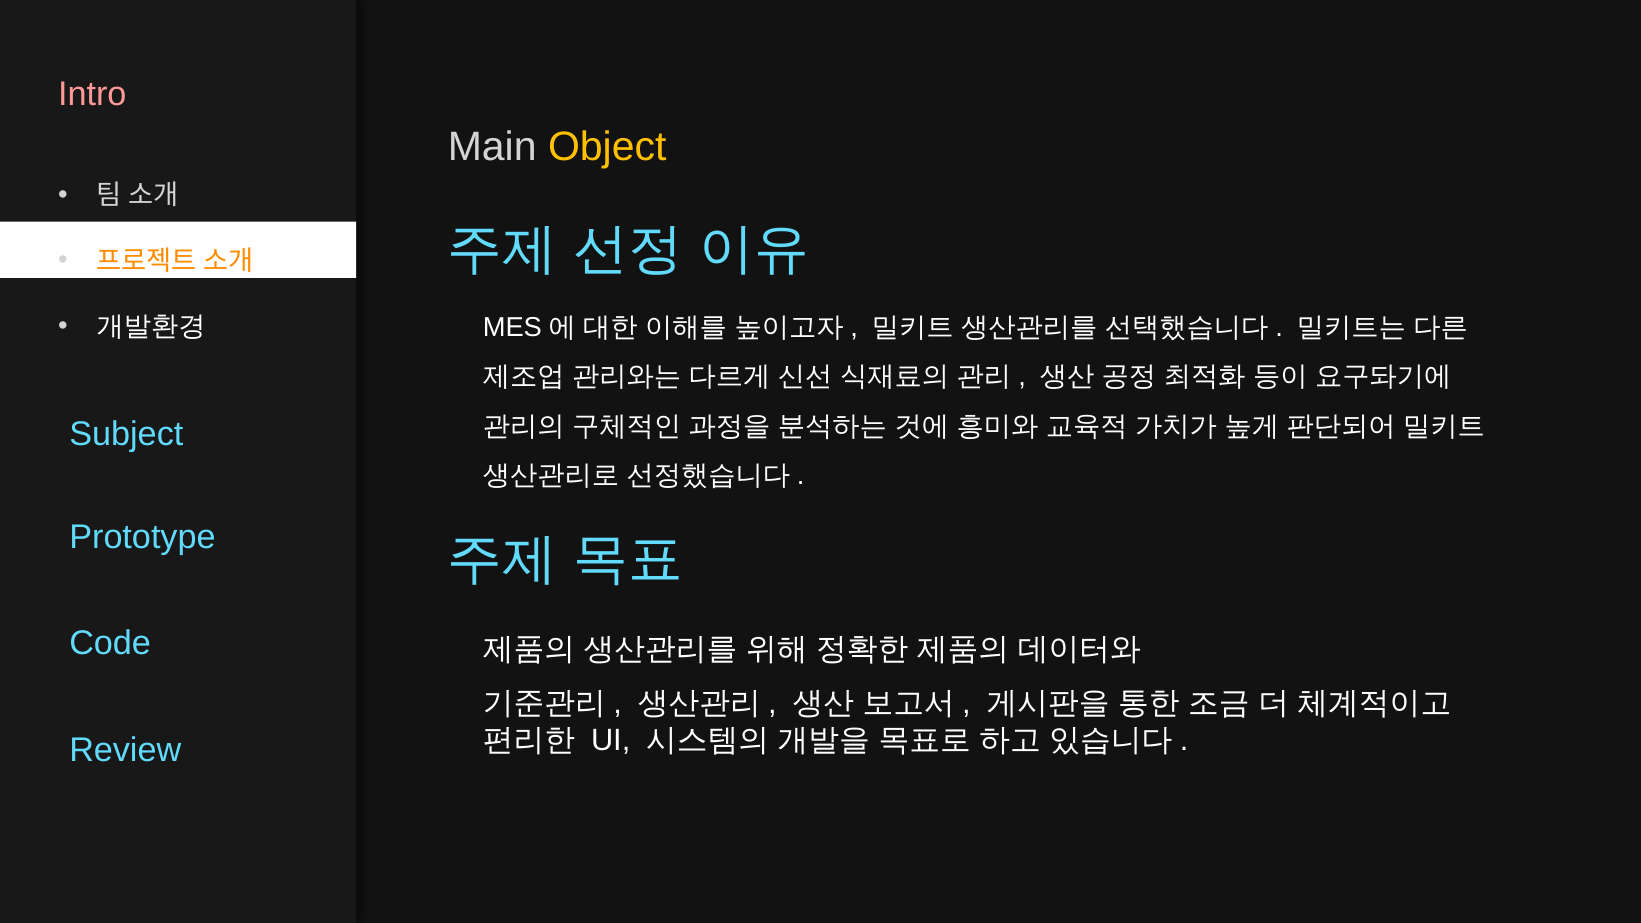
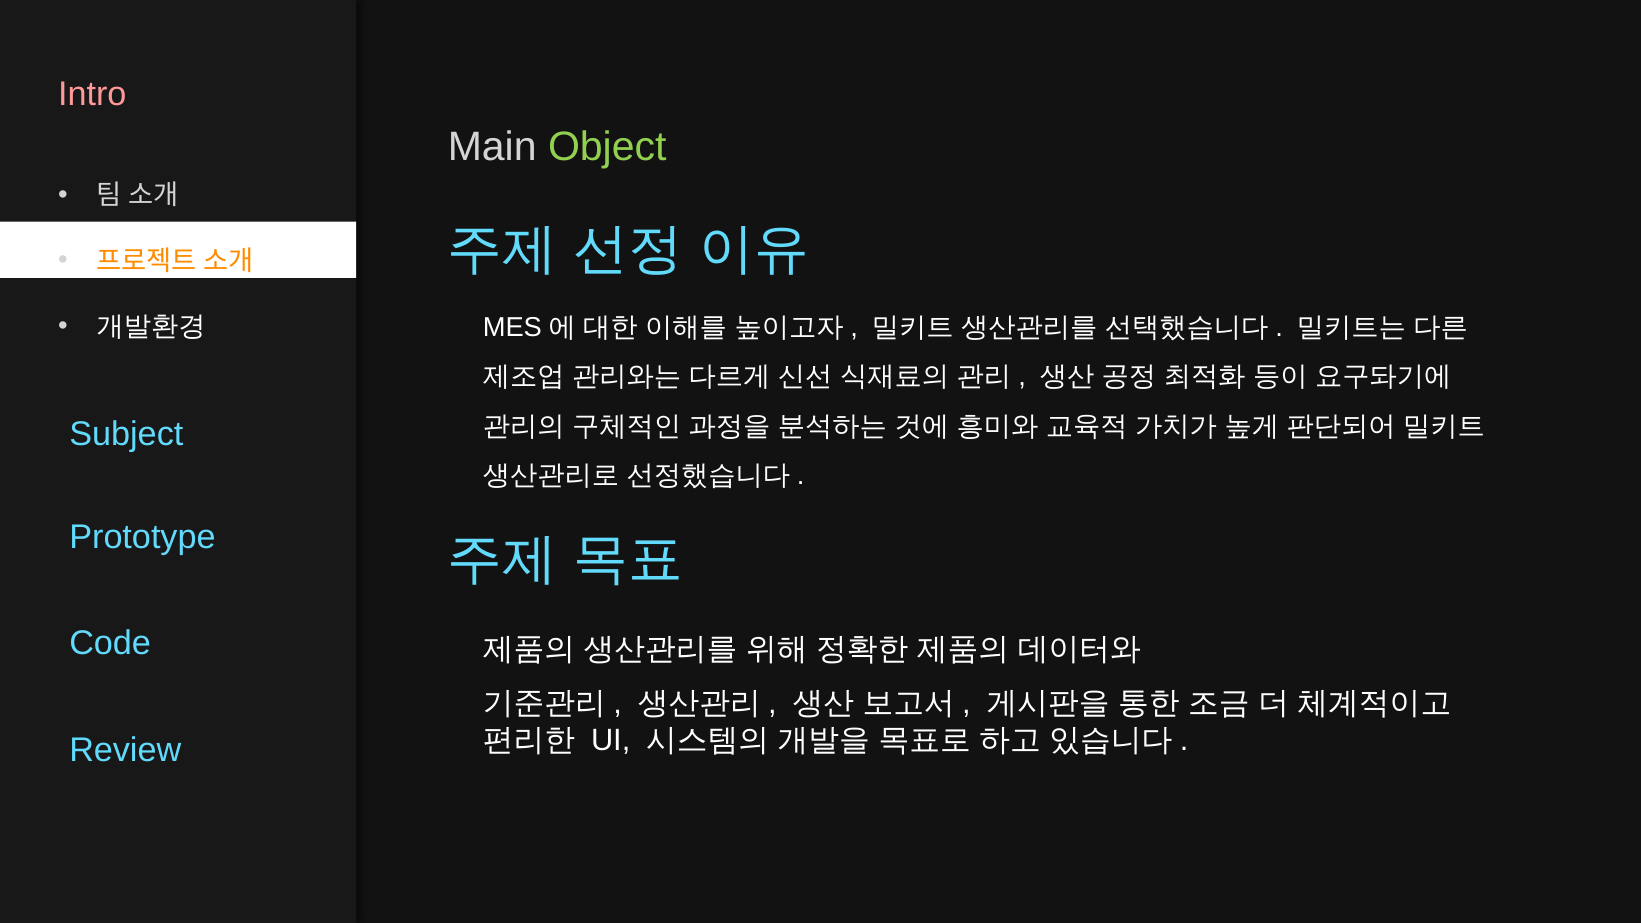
Object colour: yellow -> light green (607, 147)
